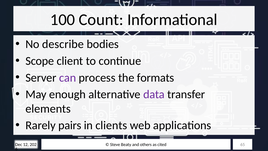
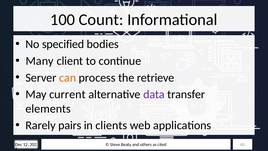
describe: describe -> specified (63, 44)
Scope: Scope -> Many (40, 61)
can colour: purple -> orange (68, 78)
formats: formats -> retrieve (156, 78)
enough: enough -> current (67, 94)
